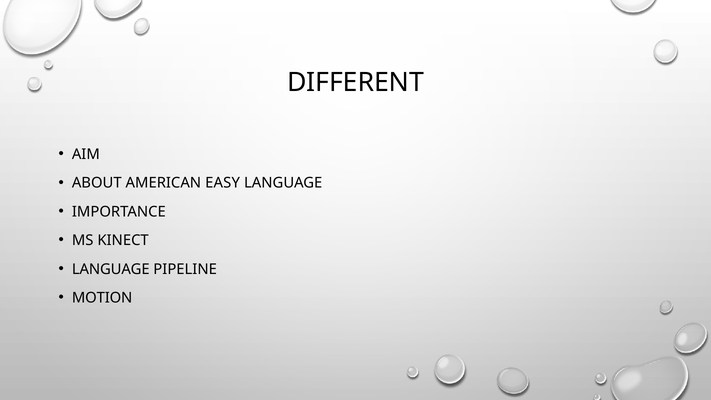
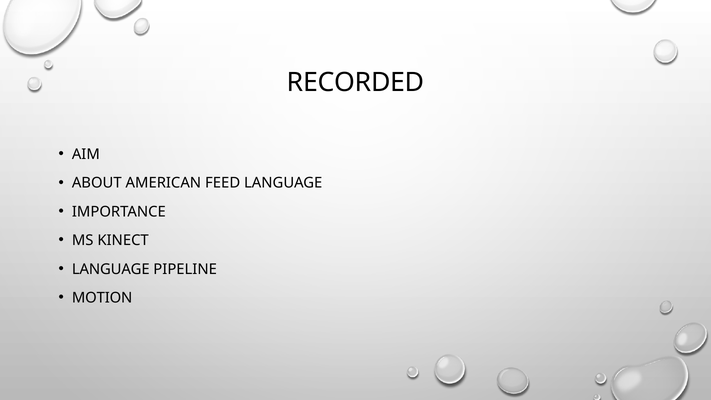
DIFFERENT: DIFFERENT -> RECORDED (356, 82)
EASY: EASY -> FEED (223, 183)
